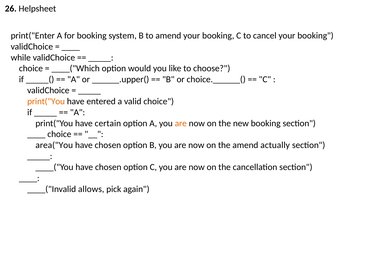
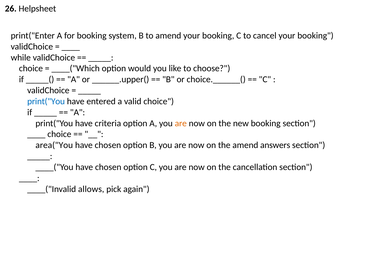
print("You colour: orange -> blue (46, 101)
certain: certain -> criteria (108, 123)
actually: actually -> answers (275, 145)
